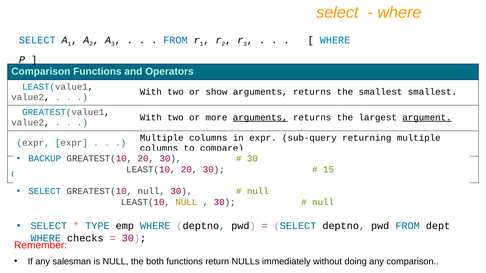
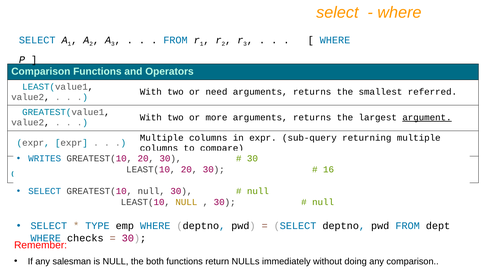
show: show -> need (216, 92)
smallest smallest: smallest -> referred (432, 92)
arguments underline: present -> none (260, 118)
BACKUP: BACKUP -> WRITES (45, 159)
15: 15 -> 16 (329, 170)
